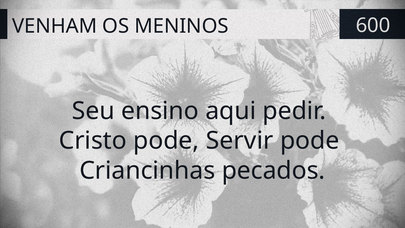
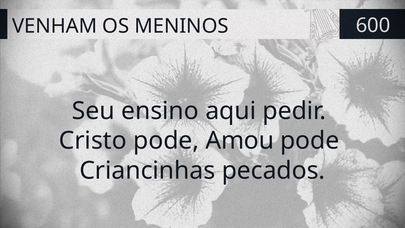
Servir: Servir -> Amou (240, 141)
